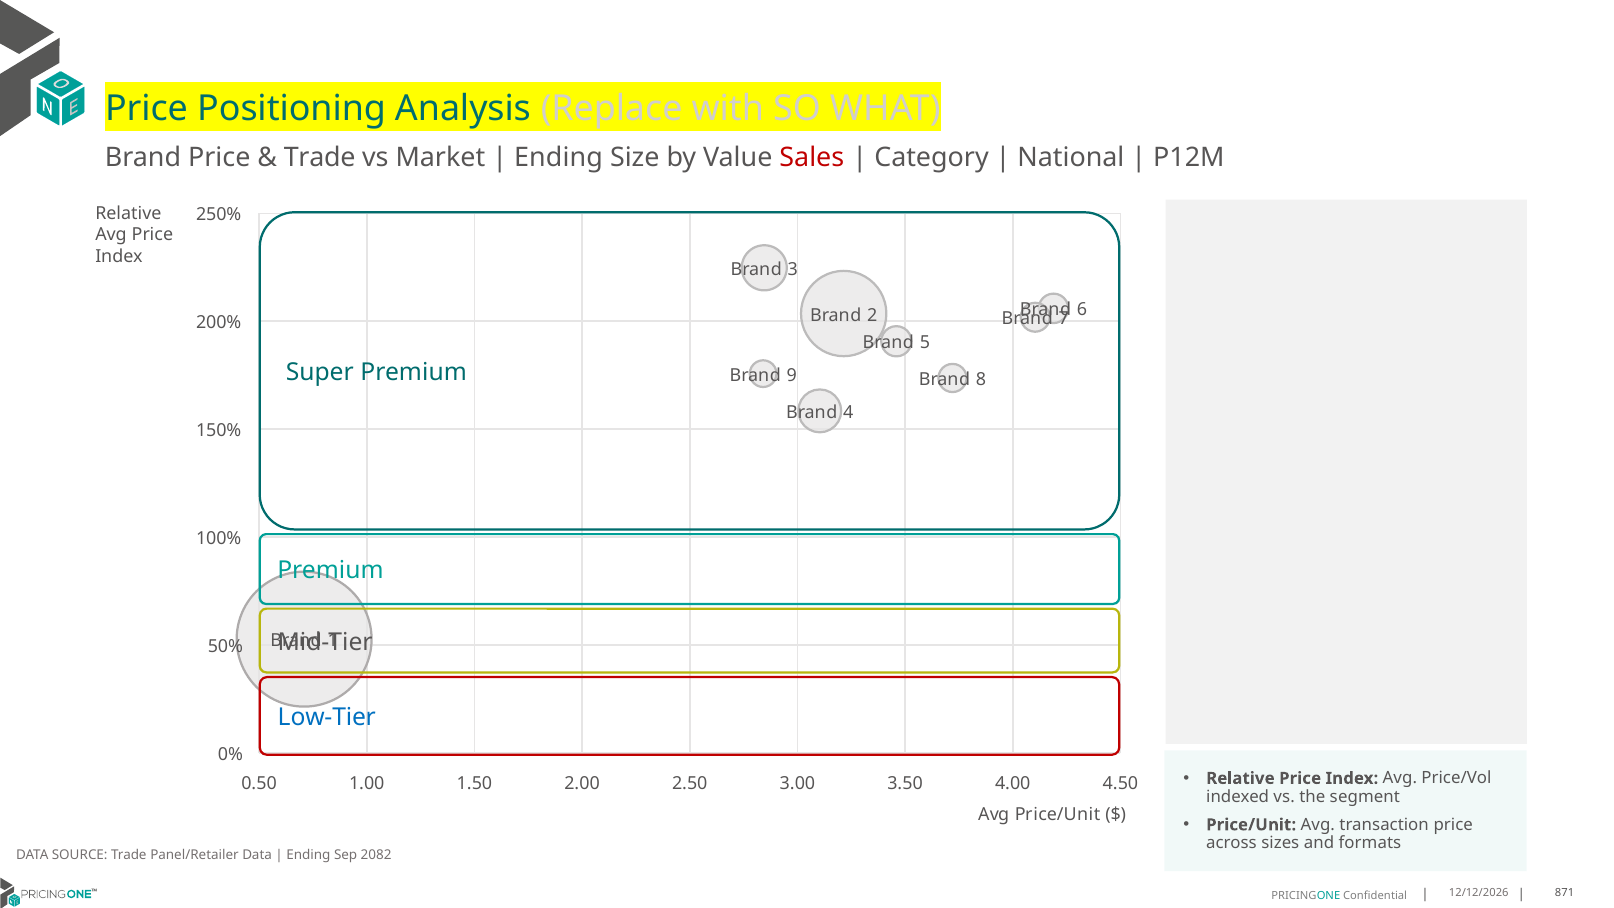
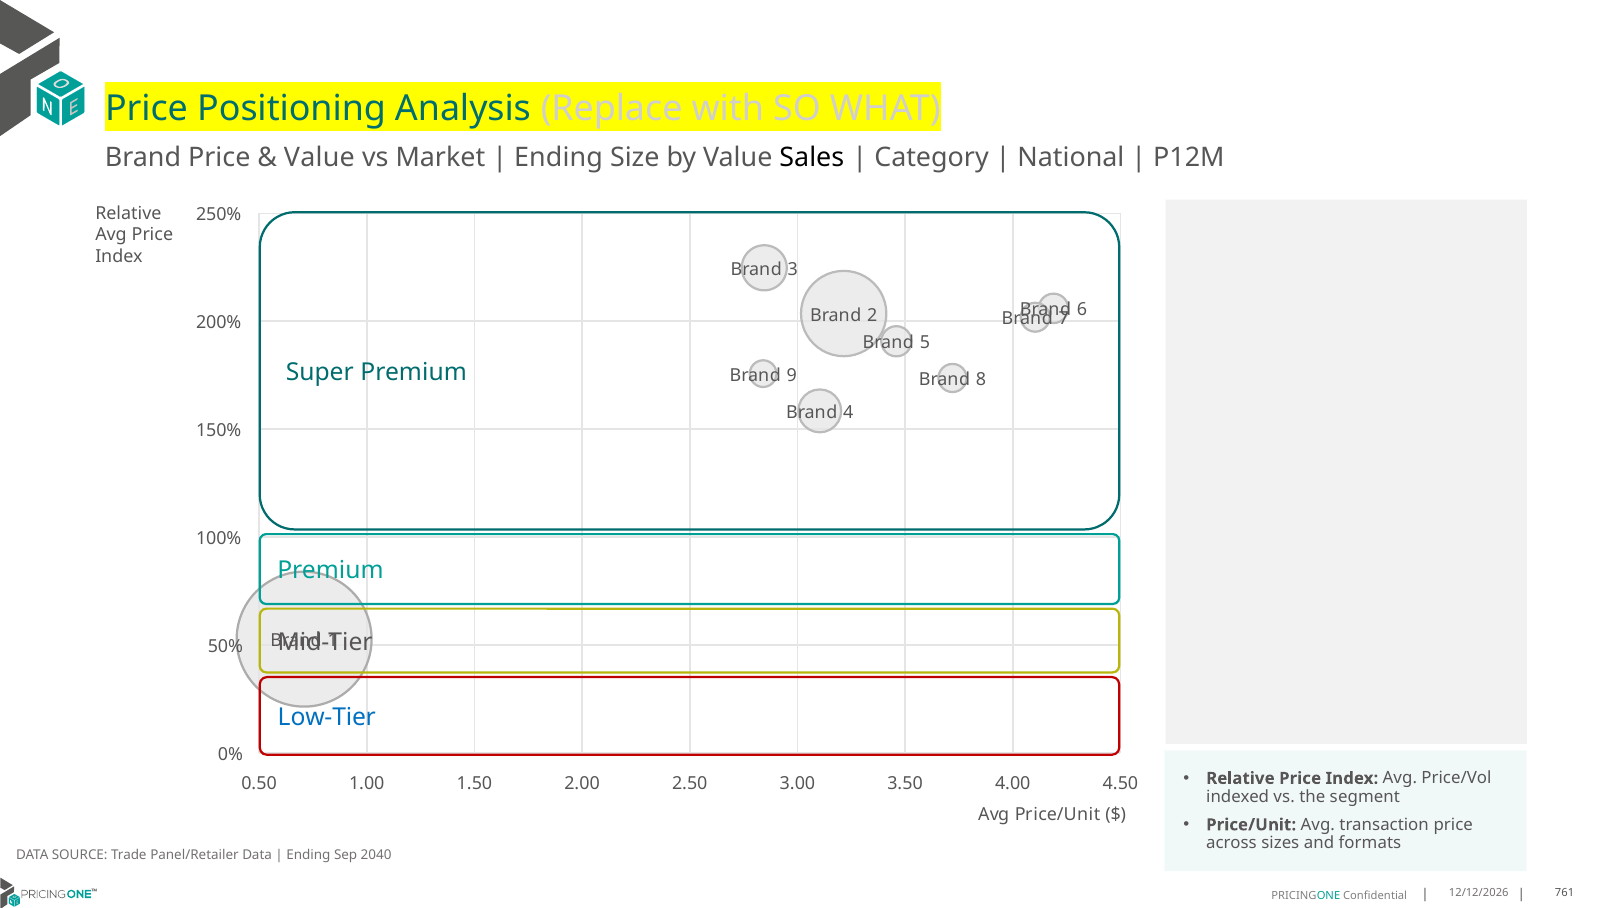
Trade: Trade -> Value (319, 157)
Sales colour: red -> black (812, 157)
2082: 2082 -> 2040 (376, 855)
871: 871 -> 761 (1565, 893)
